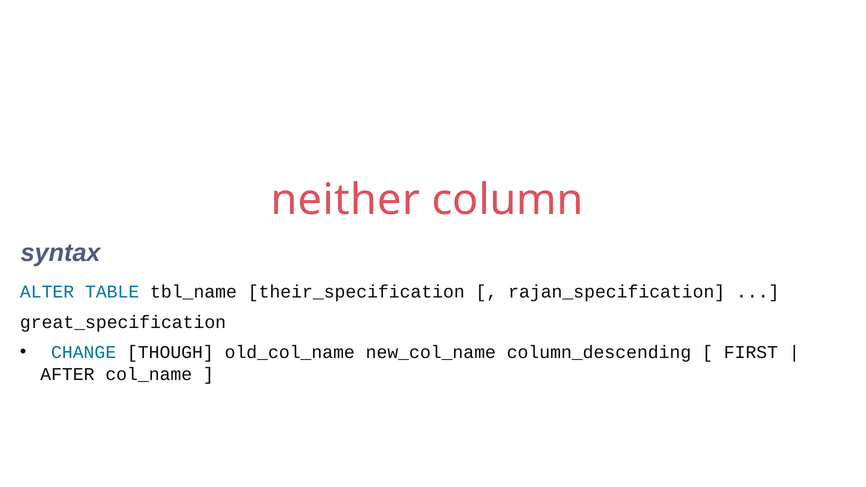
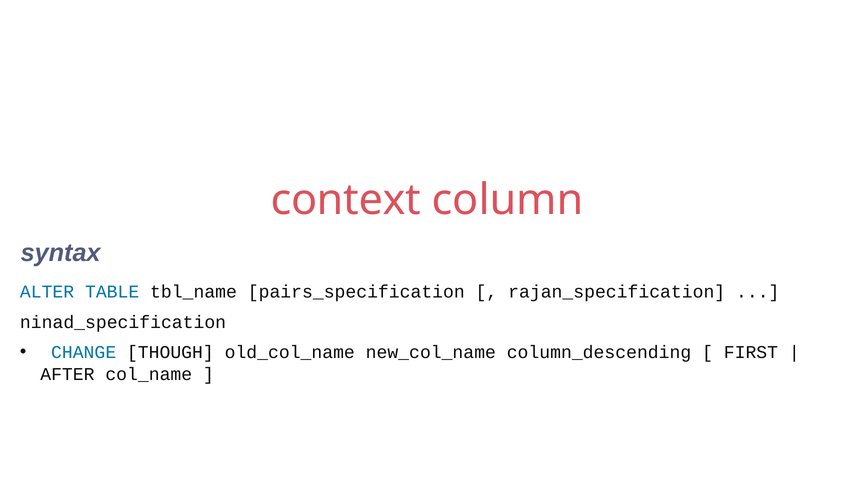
neither: neither -> context (346, 200)
their_specification: their_specification -> pairs_specification (356, 292)
great_specification: great_specification -> ninad_specification (123, 322)
